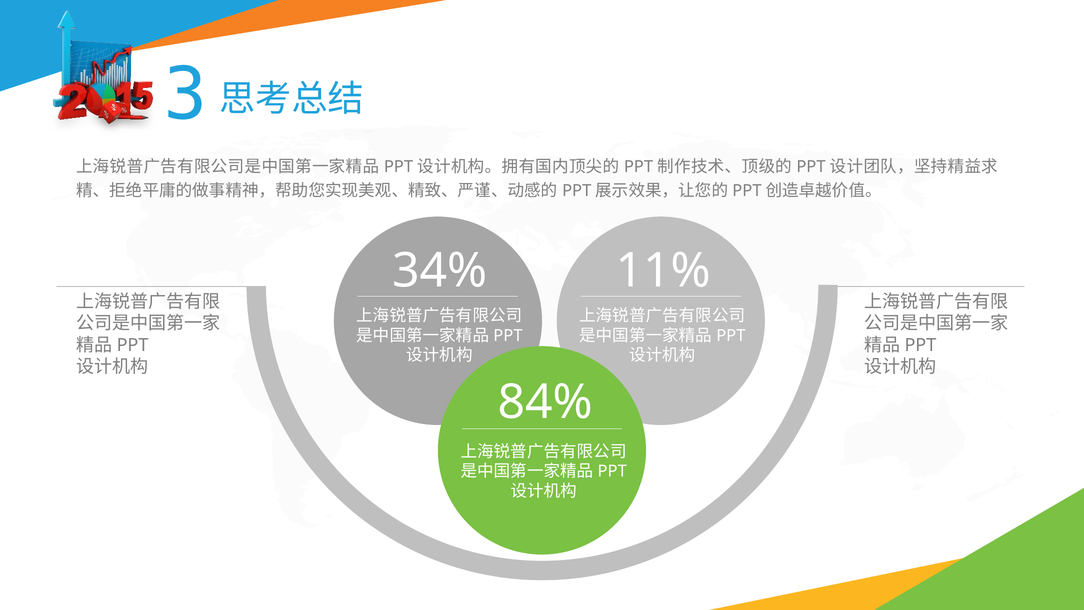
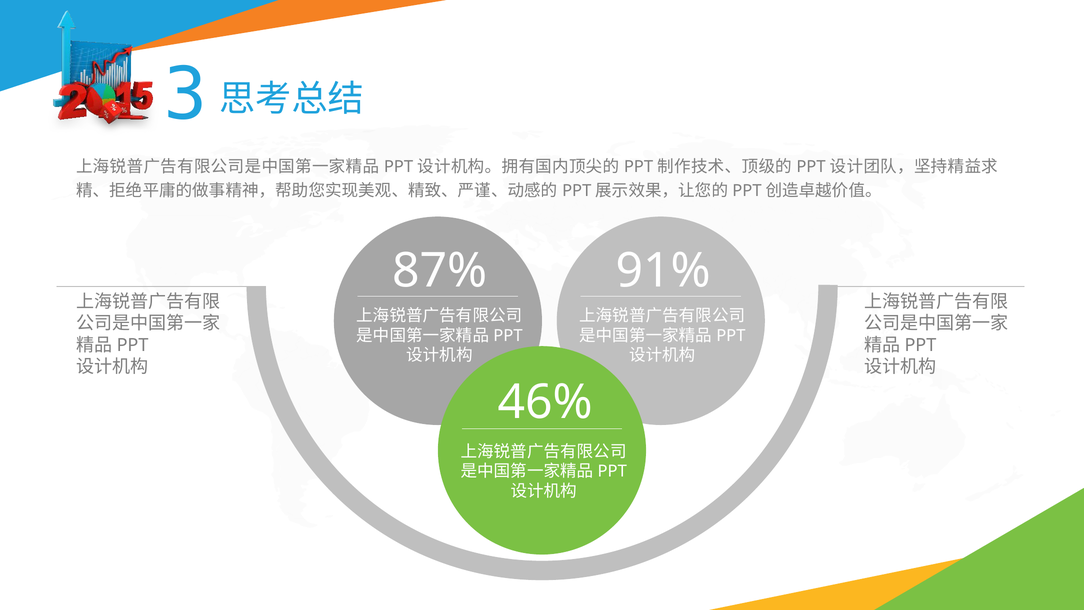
34%: 34% -> 87% (440, 271)
11%: 11% -> 91% (663, 271)
84%: 84% -> 46% (545, 402)
